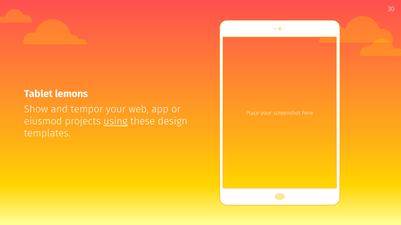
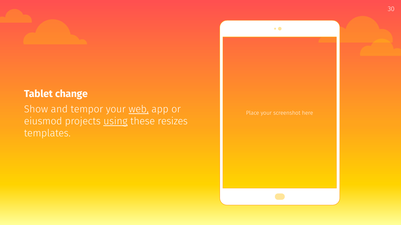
lemons: lemons -> change (71, 94)
web underline: none -> present (139, 110)
design: design -> resizes (173, 122)
